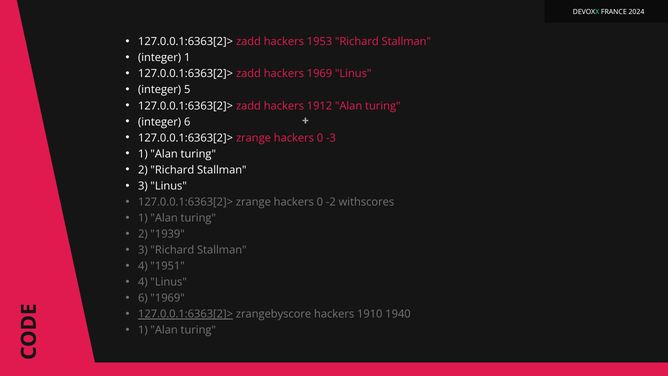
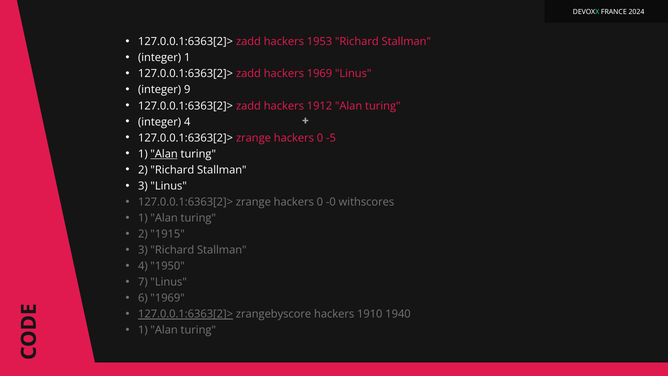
5: 5 -> 9 (187, 90)
integer 6: 6 -> 4 (187, 122)
-3: -3 -> -5 (331, 138)
Alan underline: none -> present (164, 154)
-2: -2 -> -0 (331, 202)
1939: 1939 -> 1915 (168, 234)
1951: 1951 -> 1950 (168, 266)
4: 4 -> 7 (143, 282)
